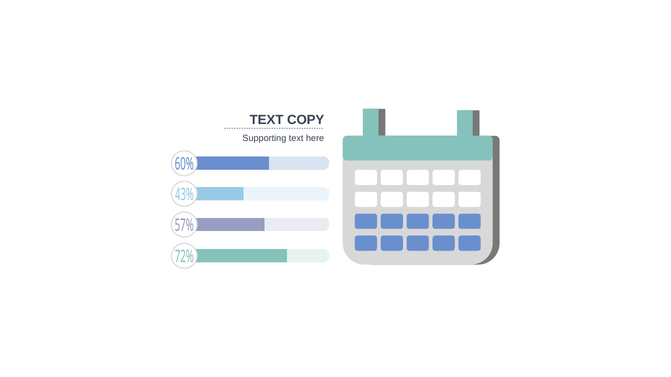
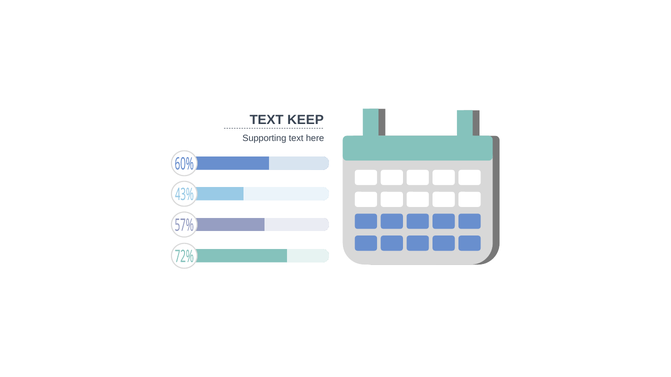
COPY: COPY -> KEEP (306, 120)
